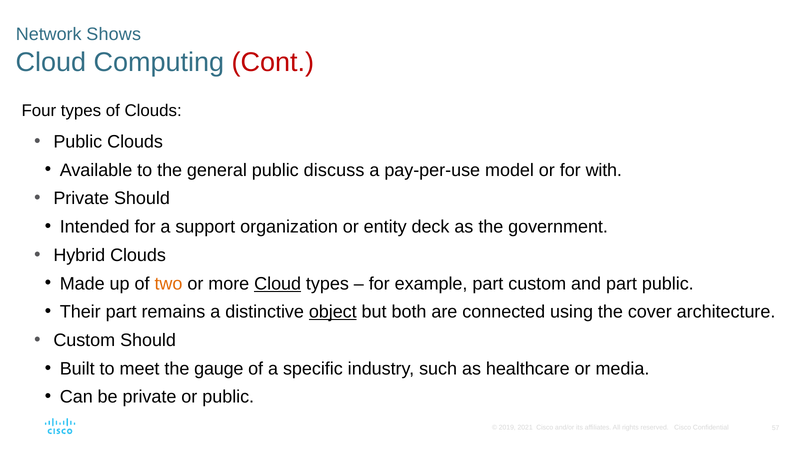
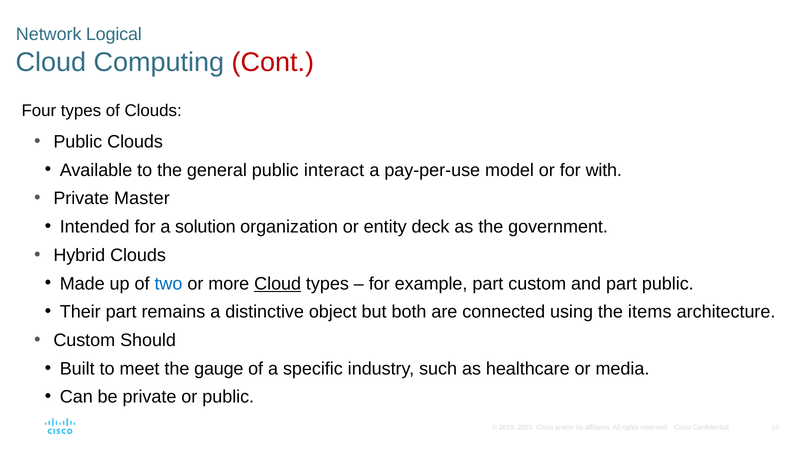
Shows: Shows -> Logical (114, 34)
discuss: discuss -> interact (334, 170)
Private Should: Should -> Master (142, 198)
support: support -> solution (205, 227)
two colour: orange -> blue (168, 283)
object underline: present -> none (333, 312)
cover: cover -> items (650, 312)
